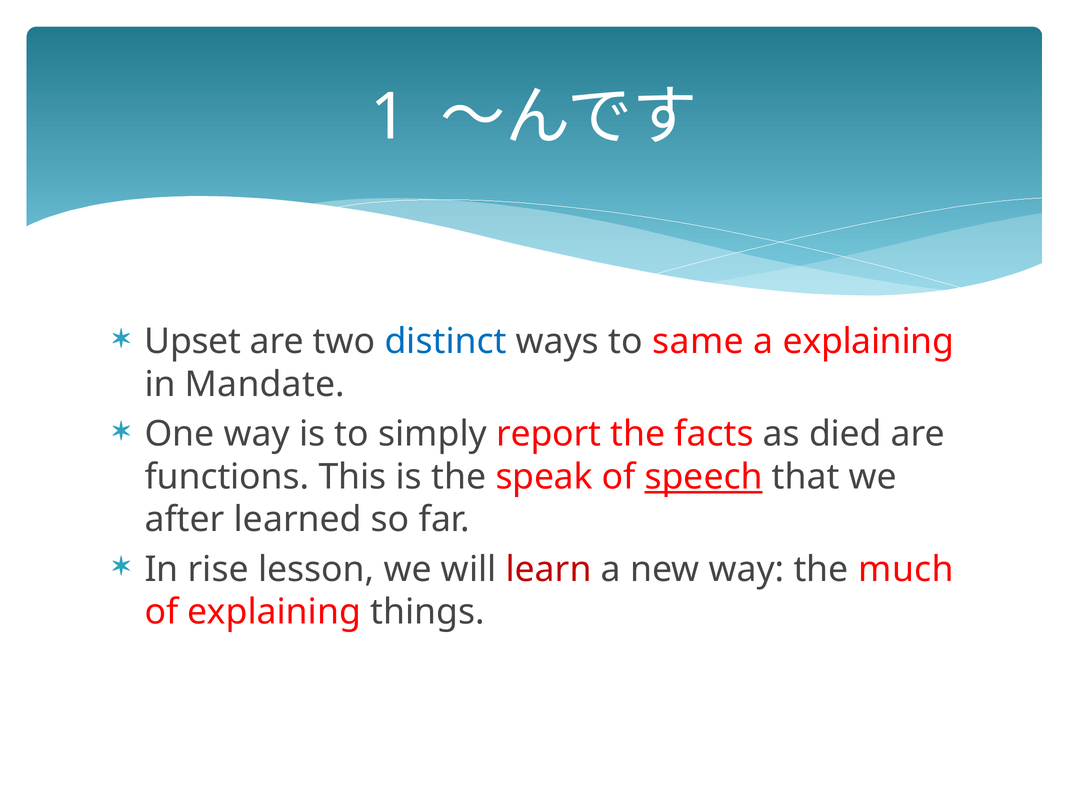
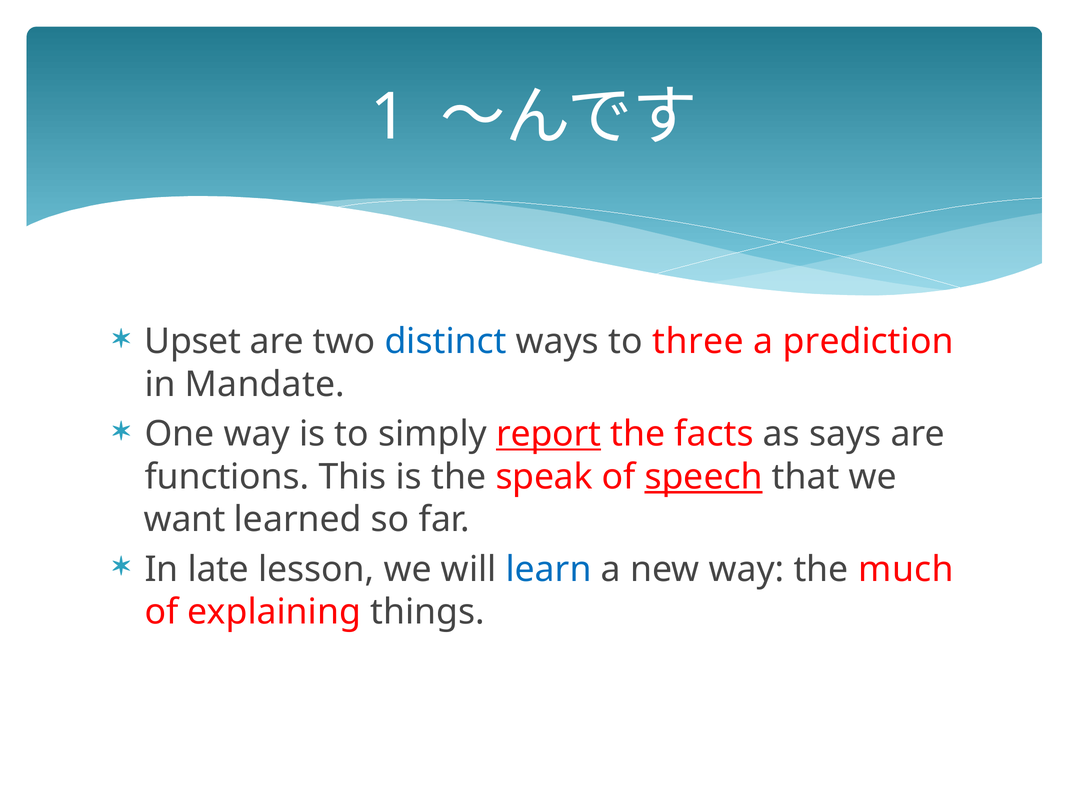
same: same -> three (698, 342)
a explaining: explaining -> prediction (868, 342)
report underline: none -> present (549, 434)
died: died -> says (845, 434)
after: after -> want (185, 520)
rise: rise -> late (218, 570)
learn colour: red -> blue (549, 570)
